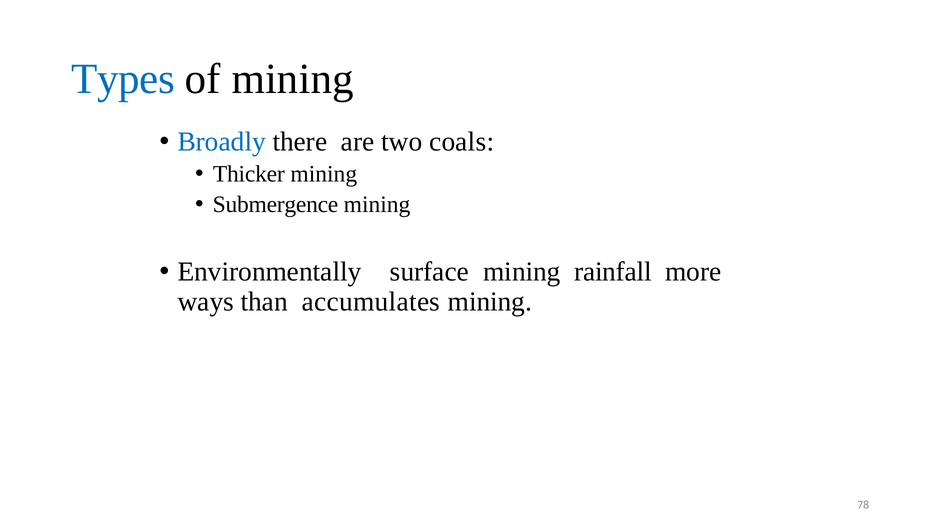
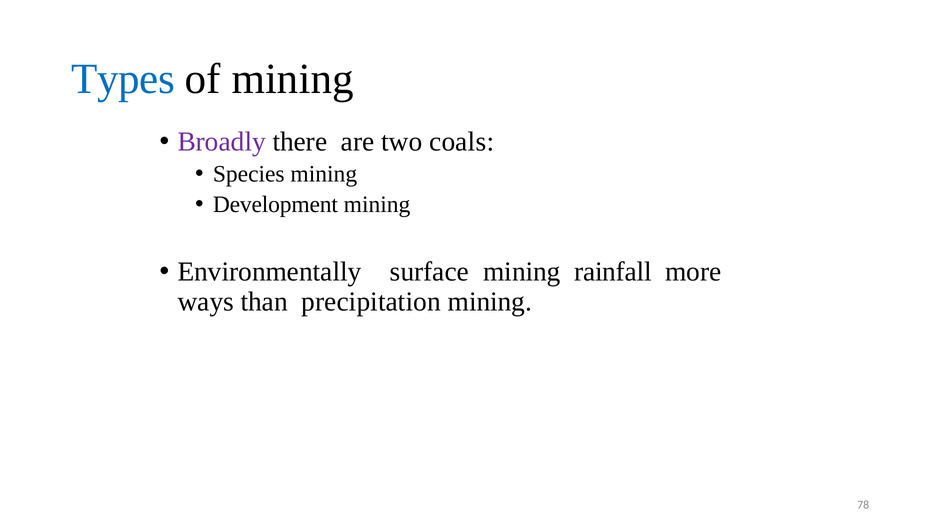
Broadly colour: blue -> purple (222, 142)
Thicker: Thicker -> Species (249, 174)
Submergence: Submergence -> Development (275, 204)
accumulates: accumulates -> precipitation (371, 302)
